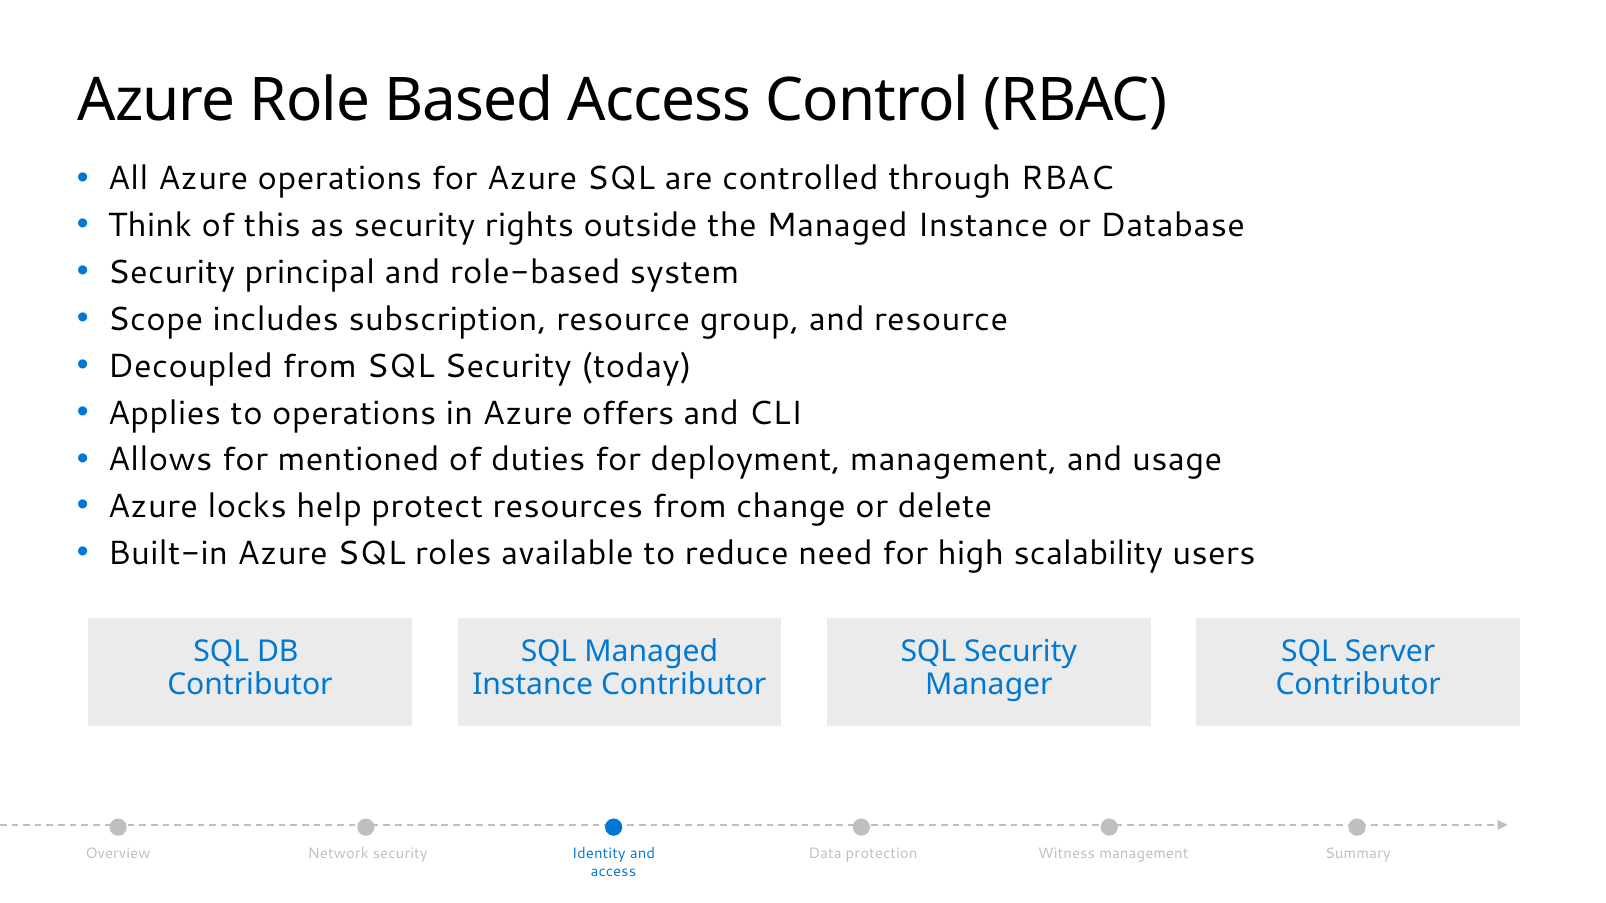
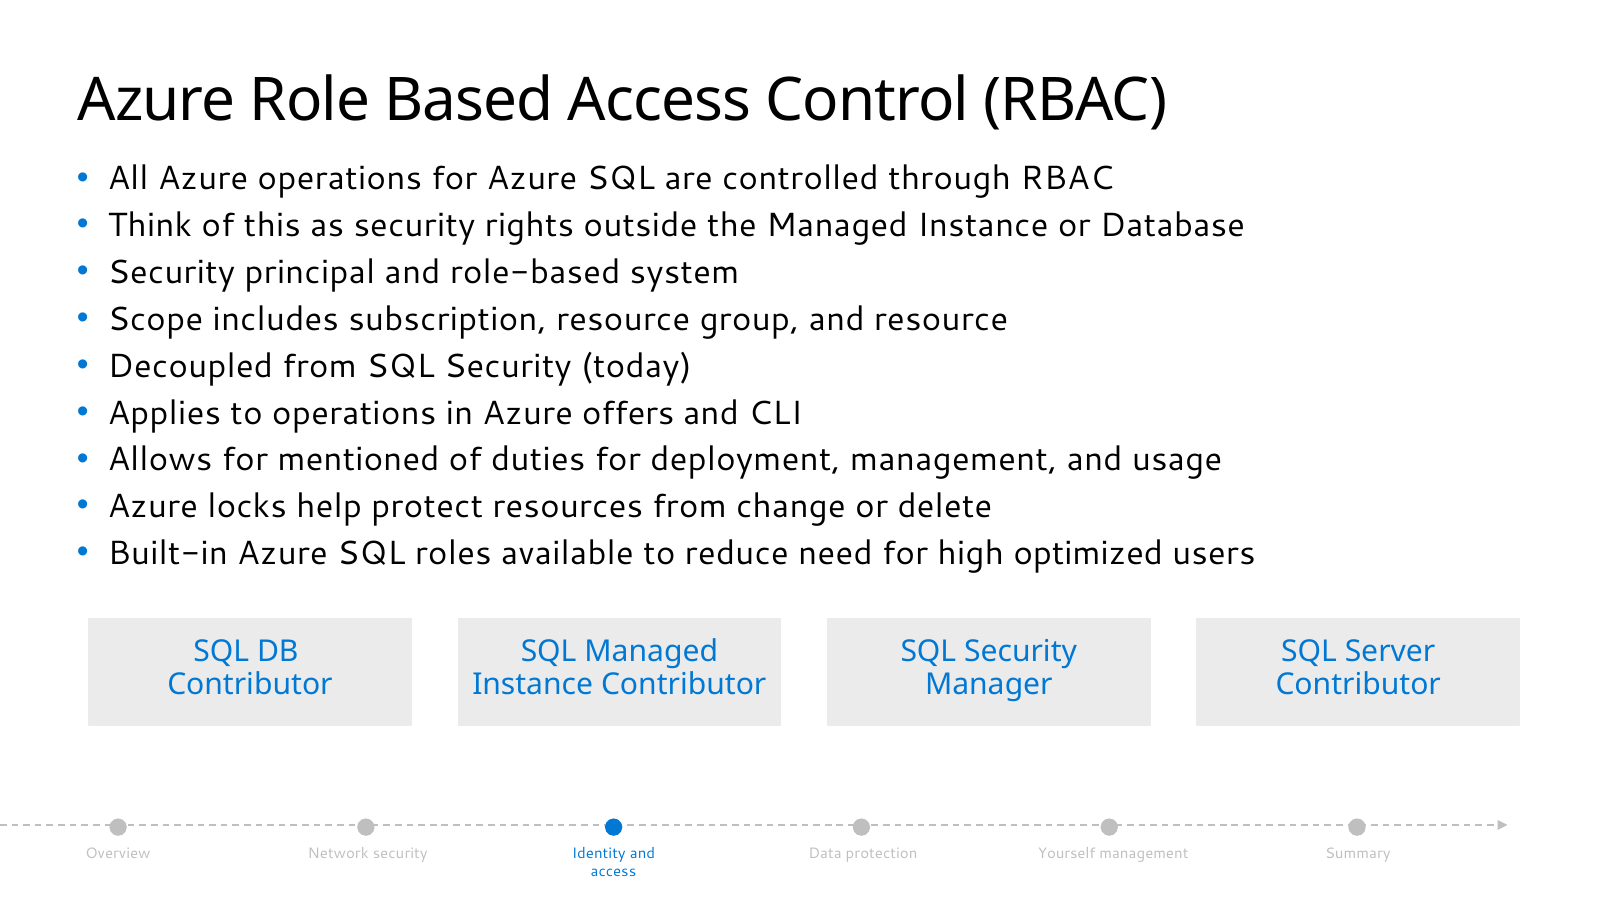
scalability: scalability -> optimized (1088, 554)
Witness: Witness -> Yourself (1067, 853)
